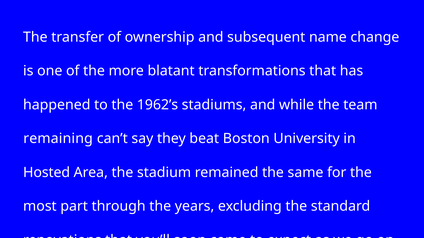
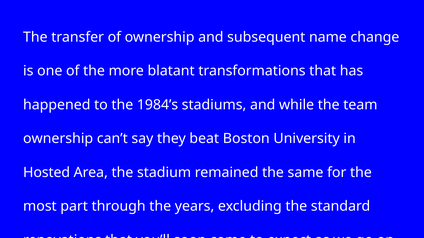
1962’s: 1962’s -> 1984’s (158, 105)
remaining: remaining -> ownership (58, 139)
